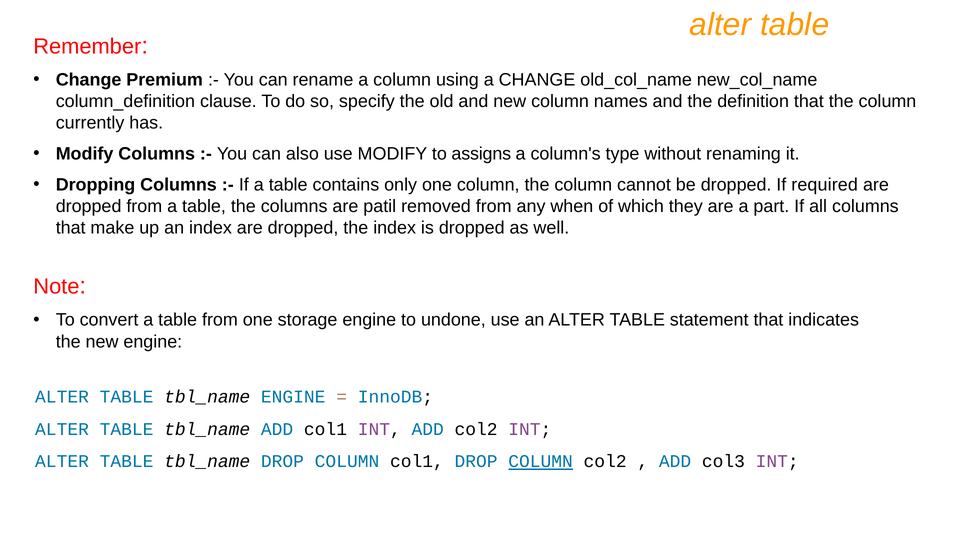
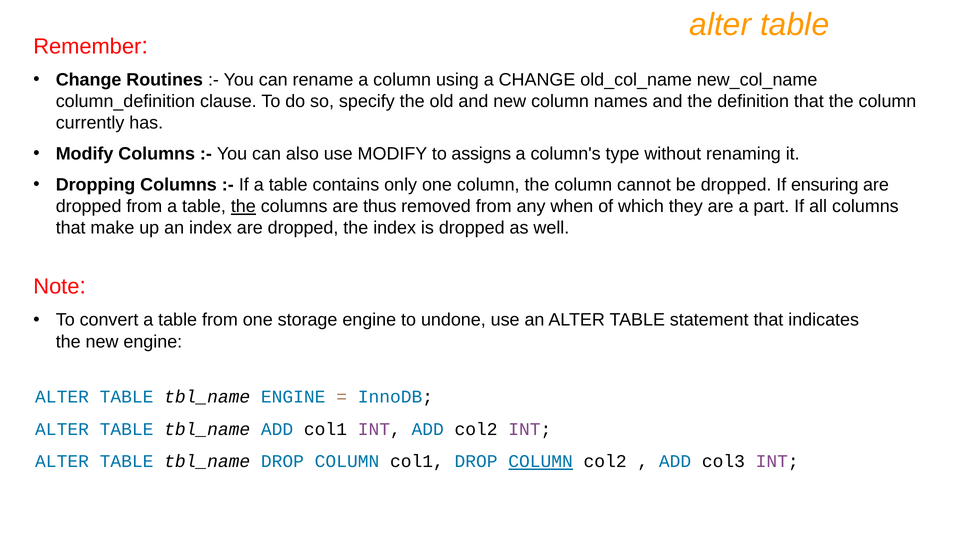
Premium: Premium -> Routines (165, 80)
required: required -> ensuring (825, 185)
the underline: none -> present (243, 206)
patil: patil -> thus (380, 206)
